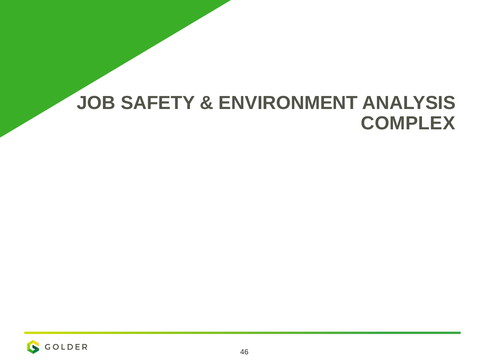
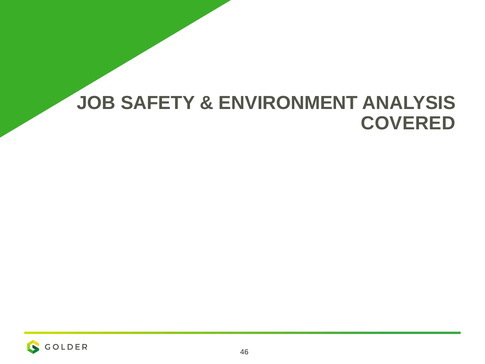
COMPLEX: COMPLEX -> COVERED (408, 123)
